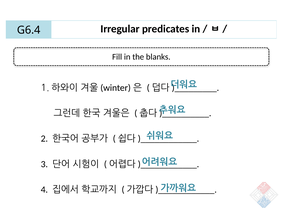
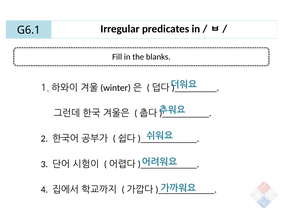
G6.4: G6.4 -> G6.1 (29, 30)
